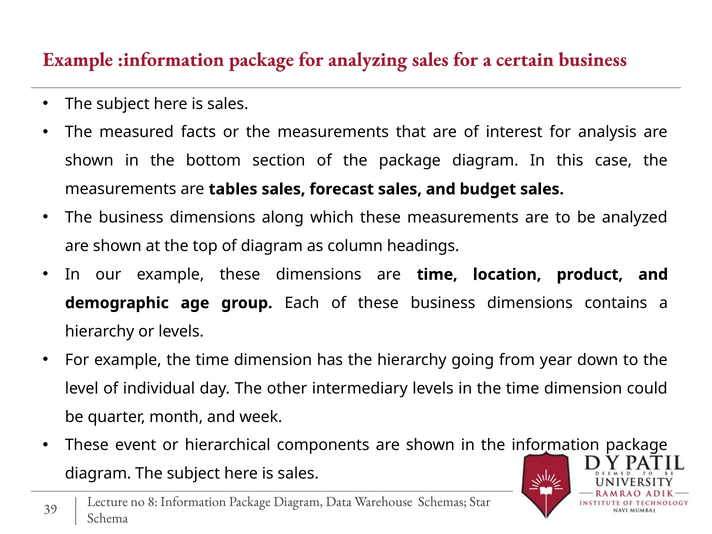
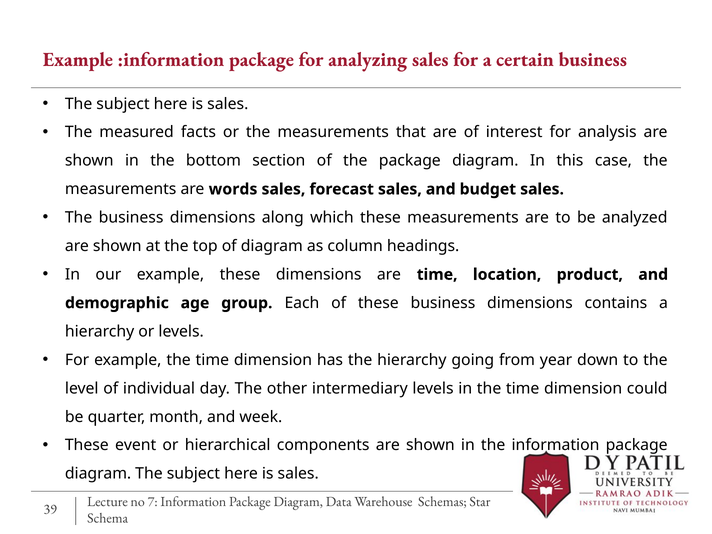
tables: tables -> words (233, 189)
8: 8 -> 7 (153, 502)
